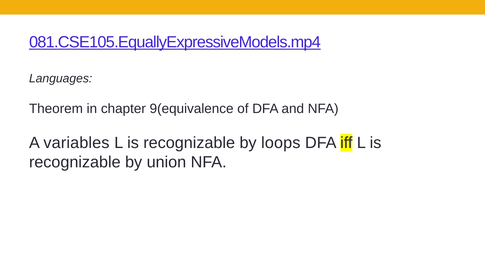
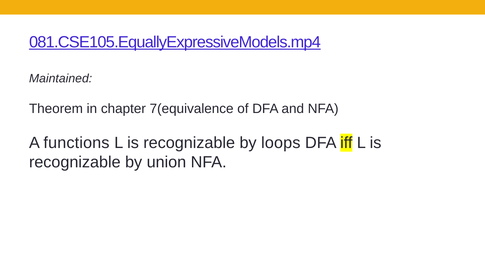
Languages: Languages -> Maintained (61, 79)
9(equivalence: 9(equivalence -> 7(equivalence (192, 109)
variables: variables -> functions (76, 143)
